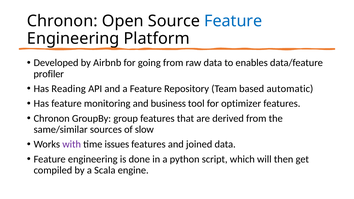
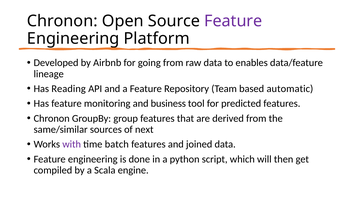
Feature colour: blue -> purple (233, 21)
profiler: profiler -> lineage (49, 74)
optimizer: optimizer -> predicted (241, 104)
slow: slow -> next (144, 130)
issues: issues -> batch (117, 144)
